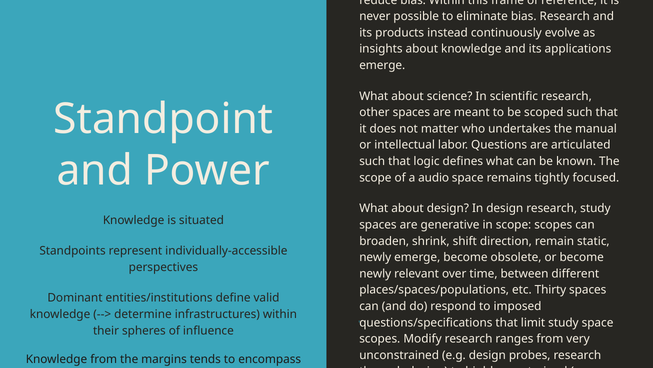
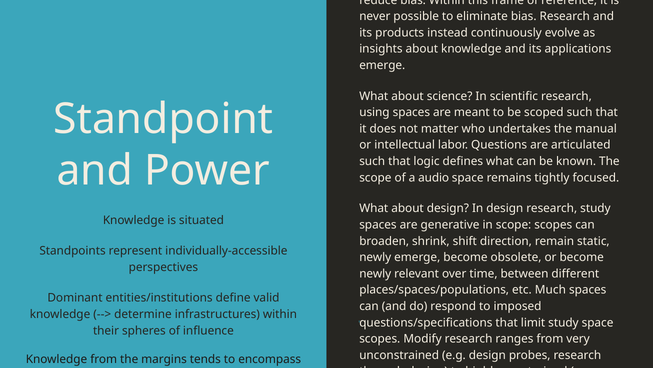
other: other -> using (374, 112)
Thirty: Thirty -> Much (550, 290)
